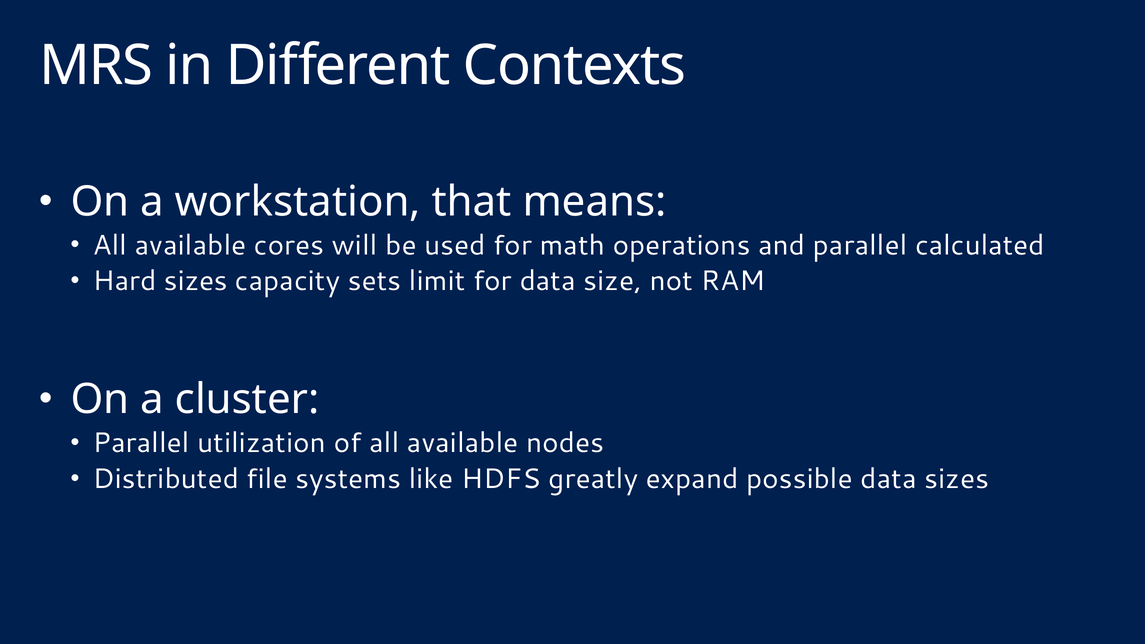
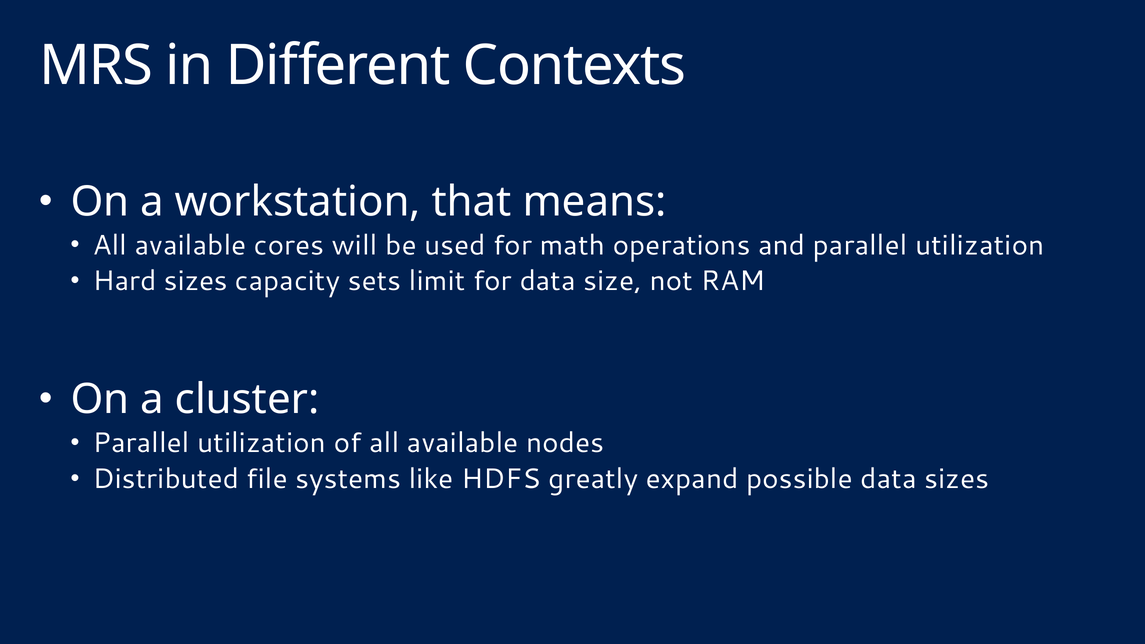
and parallel calculated: calculated -> utilization (980, 245)
